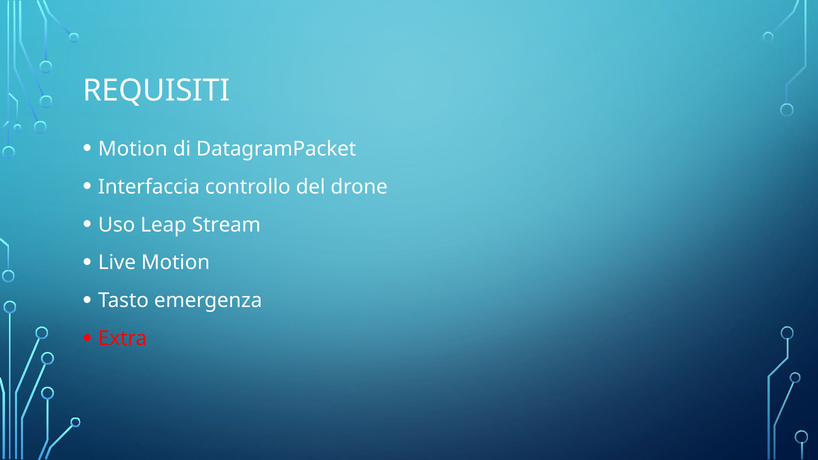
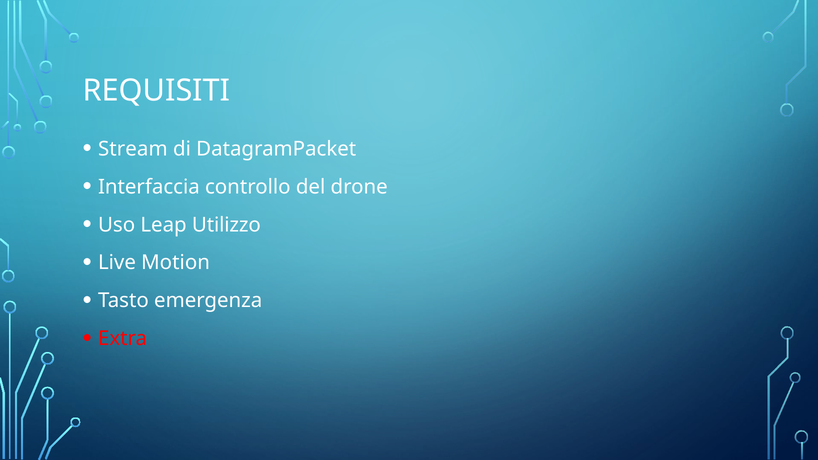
Motion: Motion -> Stream (133, 149)
Stream: Stream -> Utilizzo (226, 225)
